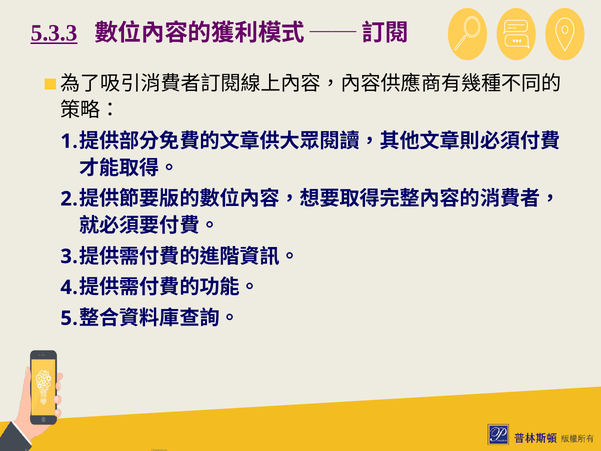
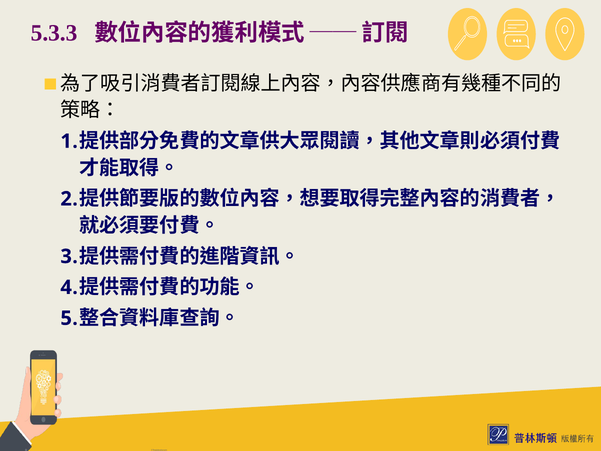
5.3.3 underline: present -> none (54, 33)
